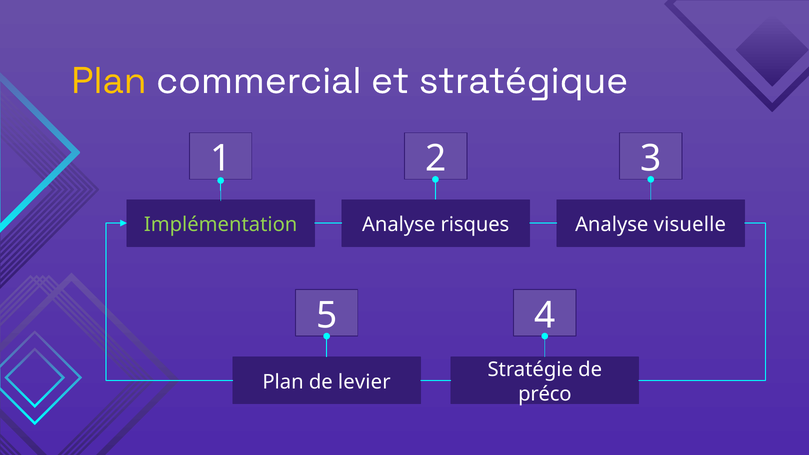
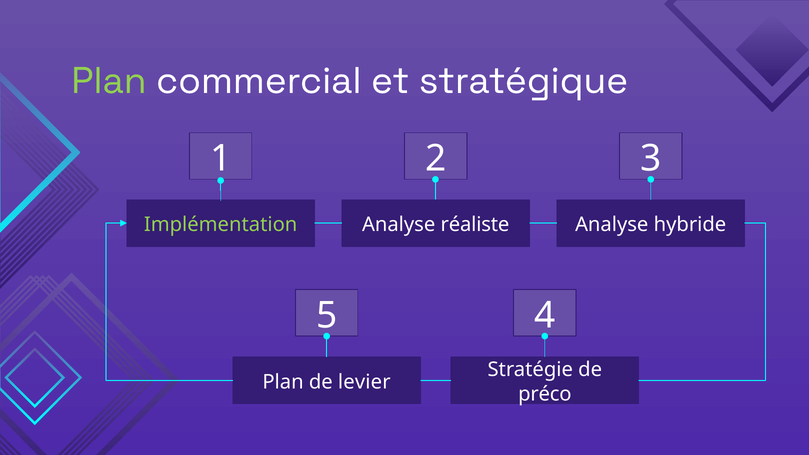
Plan colour: yellow -> light green (109, 81)
risques: risques -> réaliste (475, 225)
visuelle: visuelle -> hybride (690, 225)
